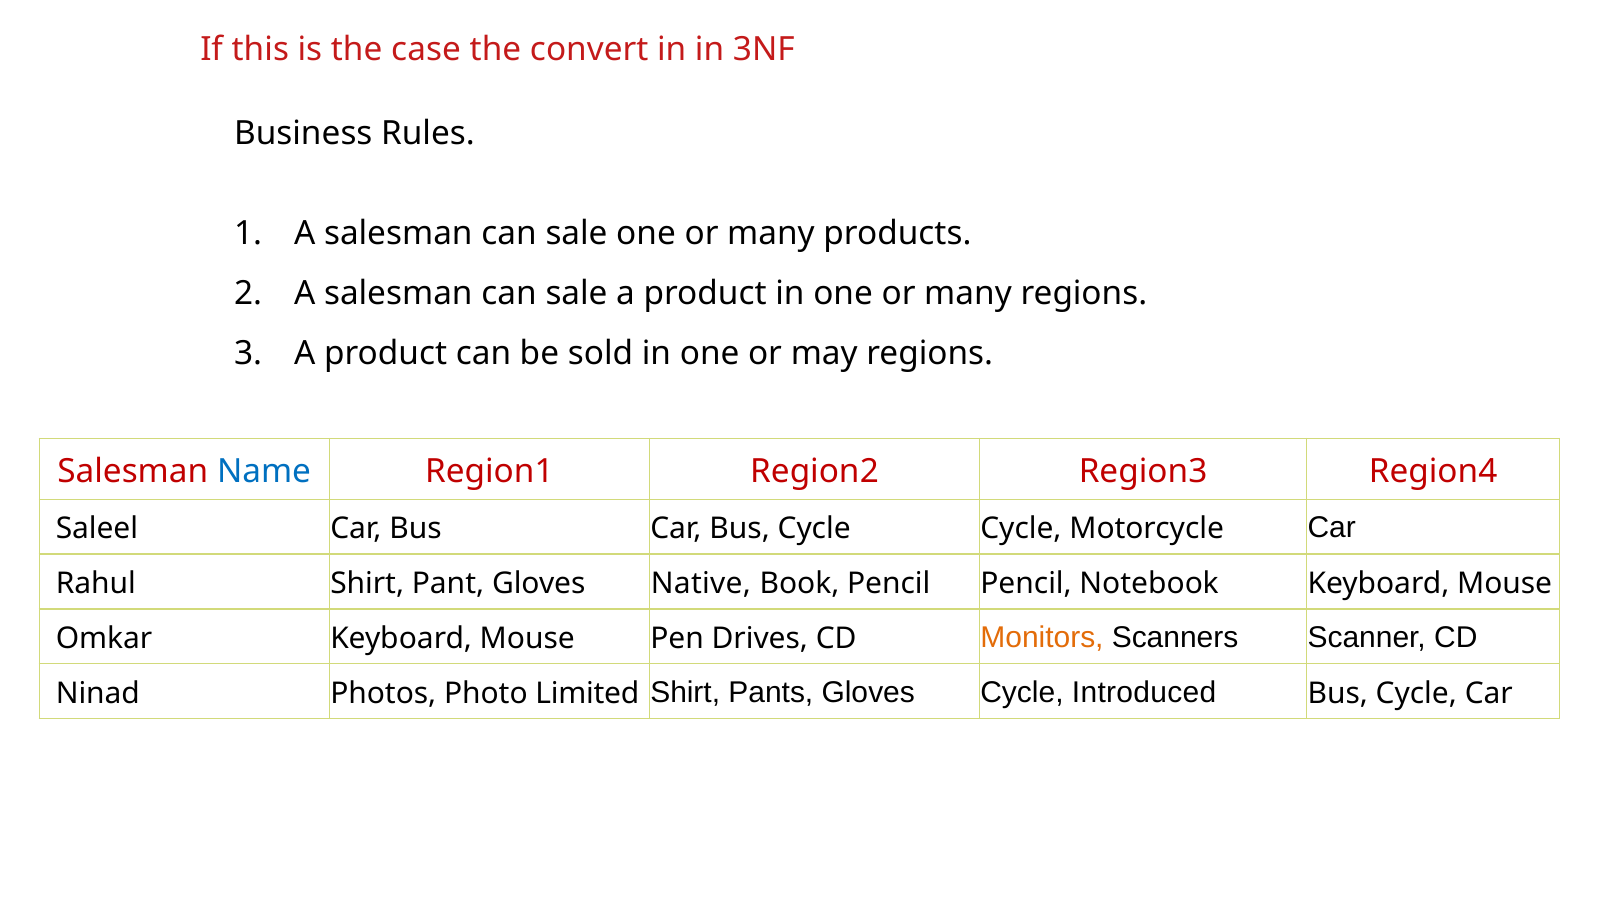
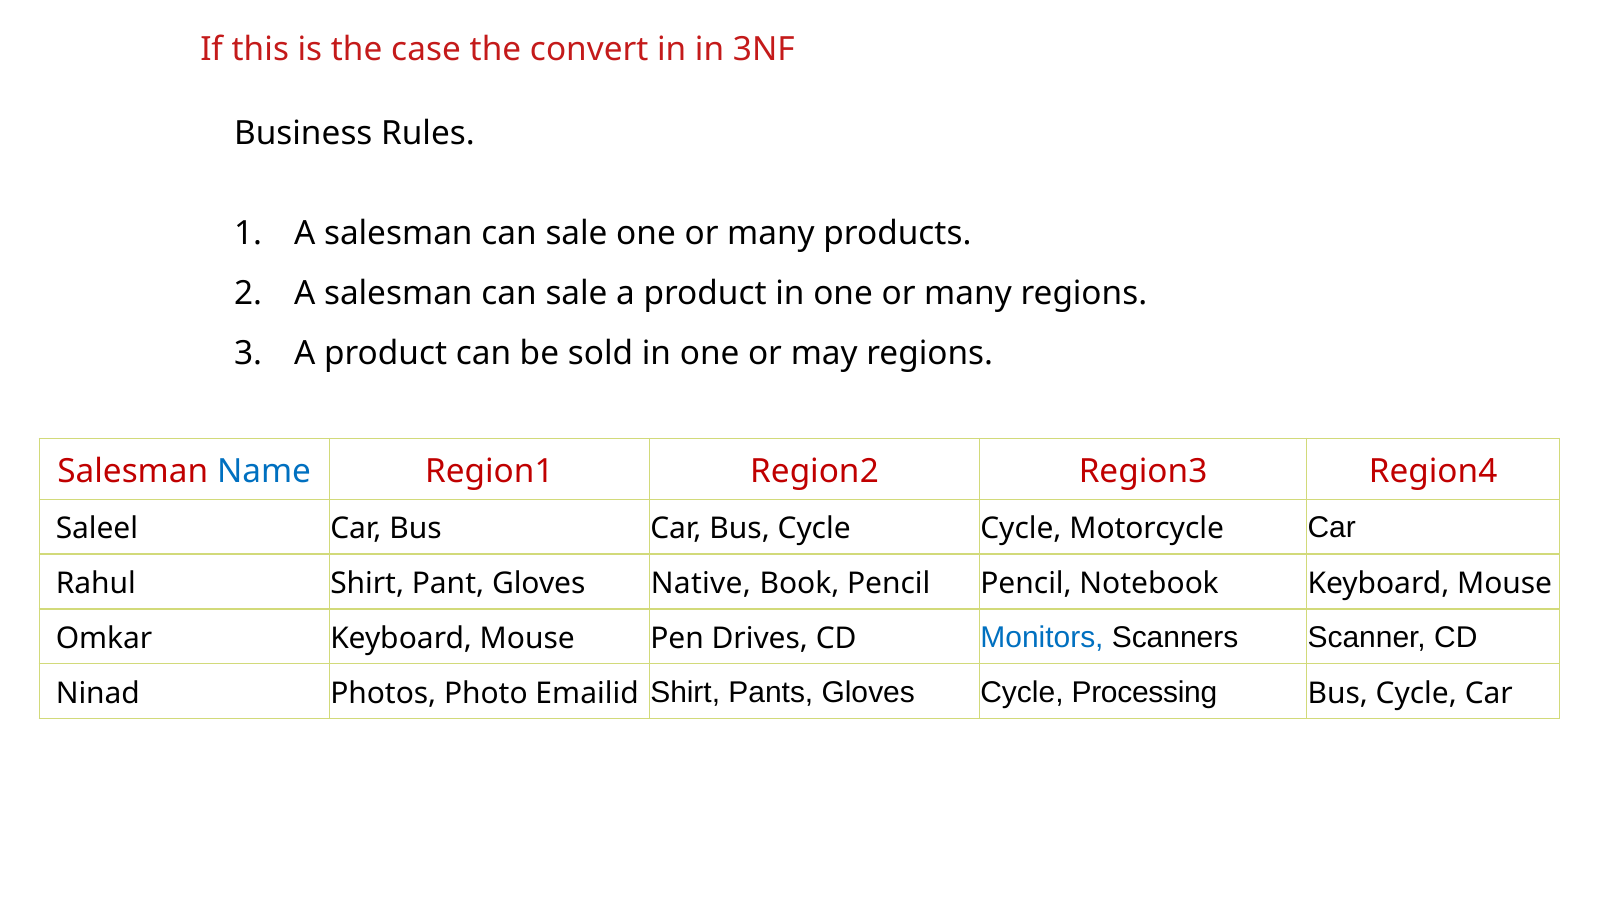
Monitors colour: orange -> blue (1042, 638)
Limited: Limited -> Emailid (587, 694)
Introduced: Introduced -> Processing (1144, 692)
